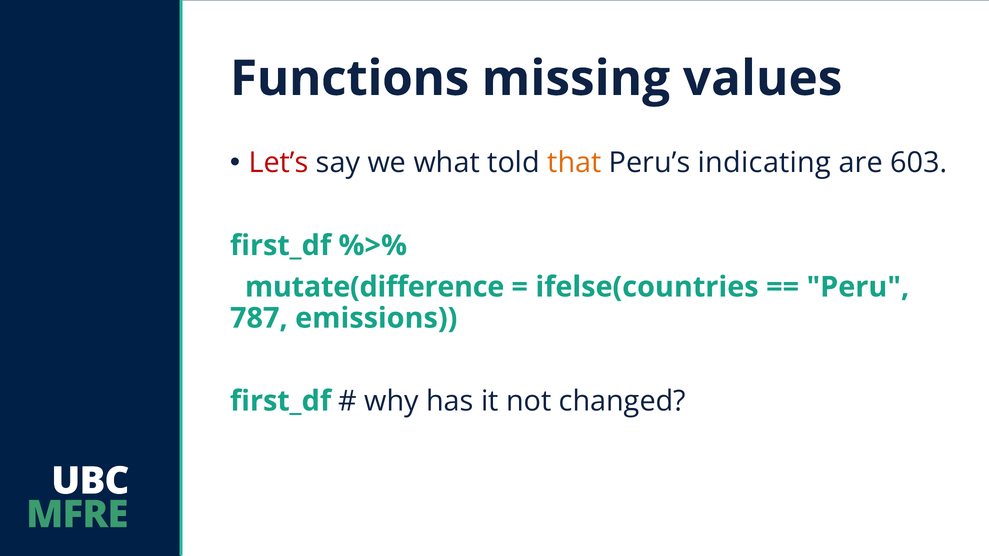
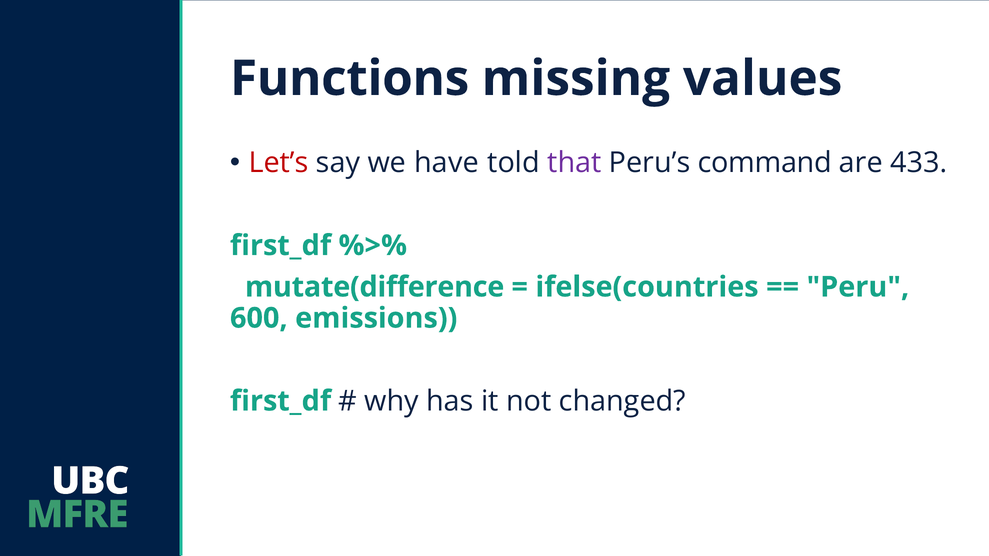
what: what -> have (447, 163)
that colour: orange -> purple (574, 163)
indicating: indicating -> command (765, 163)
603: 603 -> 433 (919, 163)
787: 787 -> 600 (259, 318)
